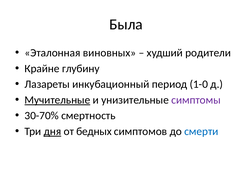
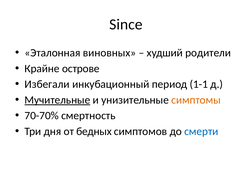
Была: Была -> Since (126, 24)
глубину: глубину -> острове (81, 69)
Лазареты: Лазареты -> Избегали (47, 84)
1-0: 1-0 -> 1-1 (199, 84)
симптомы colour: purple -> orange (196, 100)
30-70%: 30-70% -> 70-70% (42, 116)
дня underline: present -> none (52, 131)
